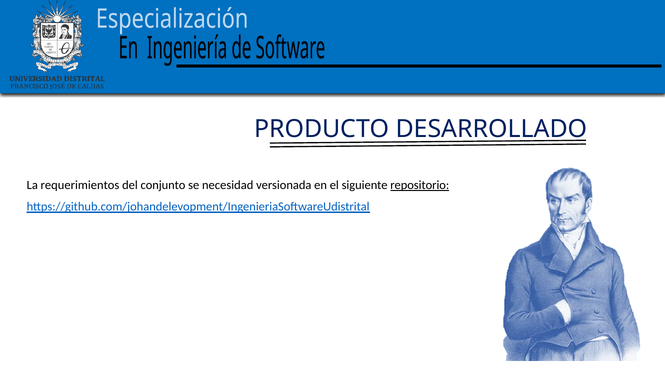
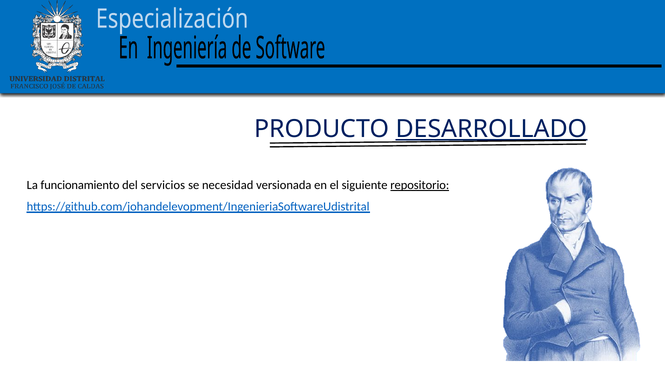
DESARROLLADO underline: none -> present (492, 129)
requerimientos: requerimientos -> funcionamiento (80, 185)
conjunto: conjunto -> servicios (163, 185)
